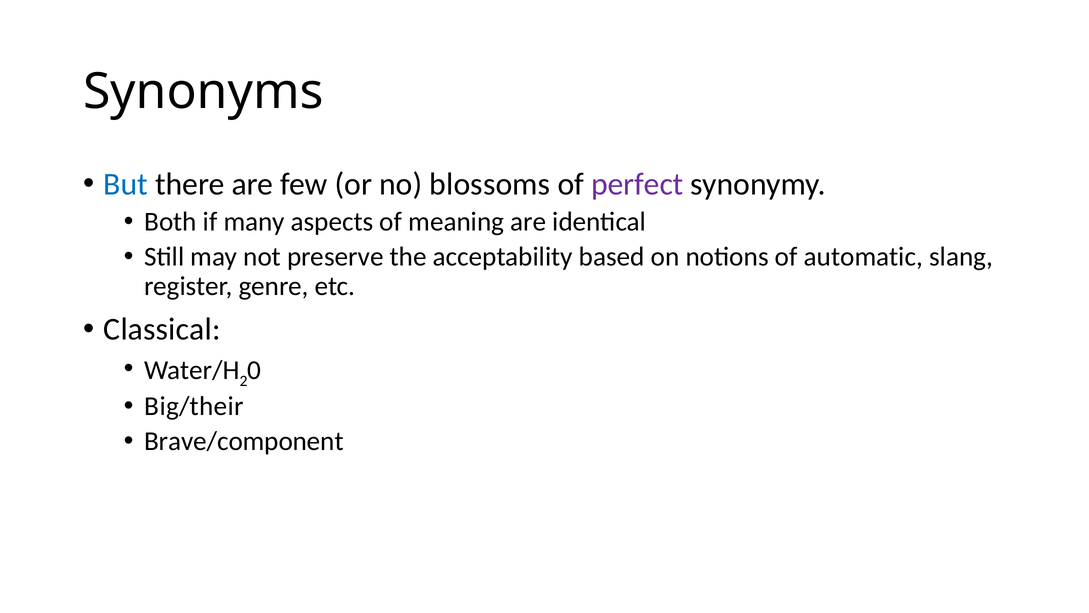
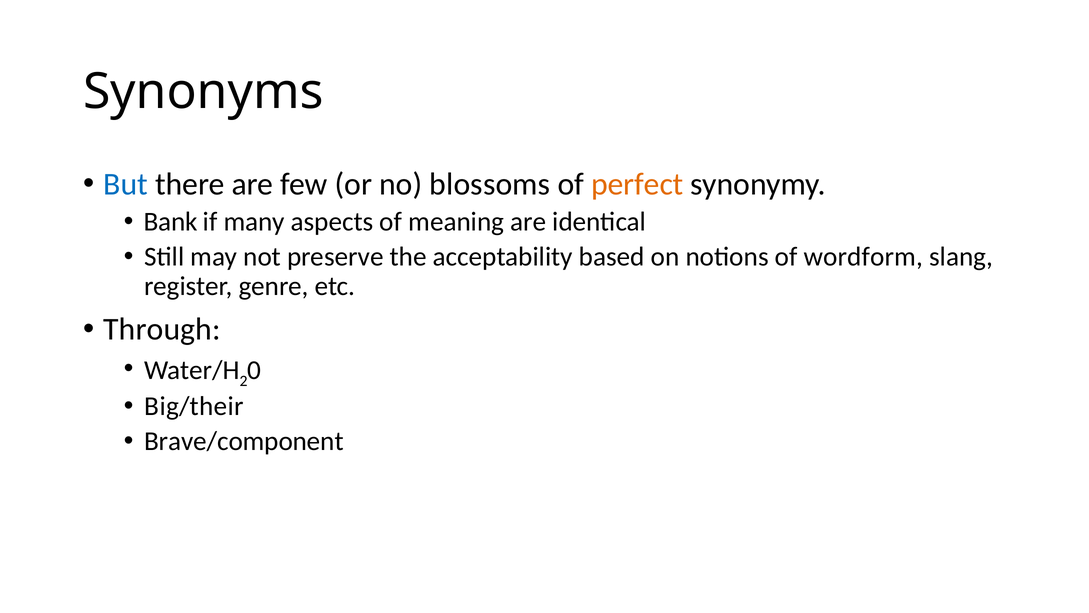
perfect colour: purple -> orange (637, 184)
Both: Both -> Bank (171, 222)
automatic: automatic -> wordform (863, 257)
Classical: Classical -> Through (162, 329)
